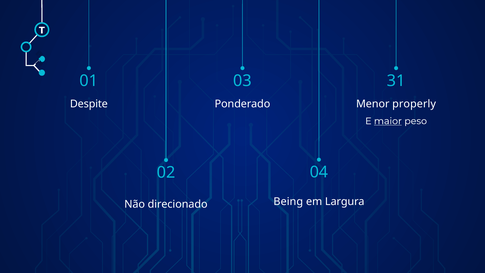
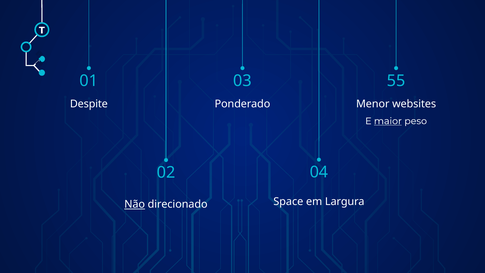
31: 31 -> 55 (396, 81)
properly: properly -> websites (414, 104)
Being: Being -> Space (288, 201)
Não underline: none -> present (135, 204)
